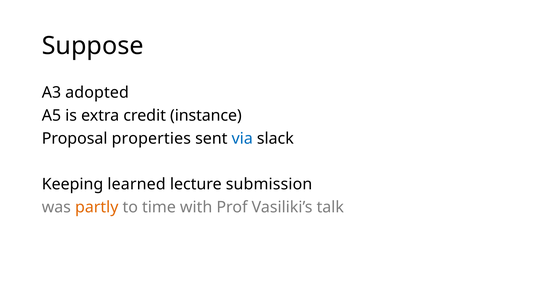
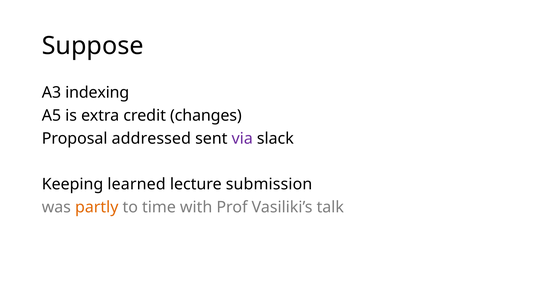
adopted: adopted -> indexing (97, 93)
instance: instance -> changes (206, 116)
properties: properties -> addressed (151, 139)
via colour: blue -> purple (242, 139)
